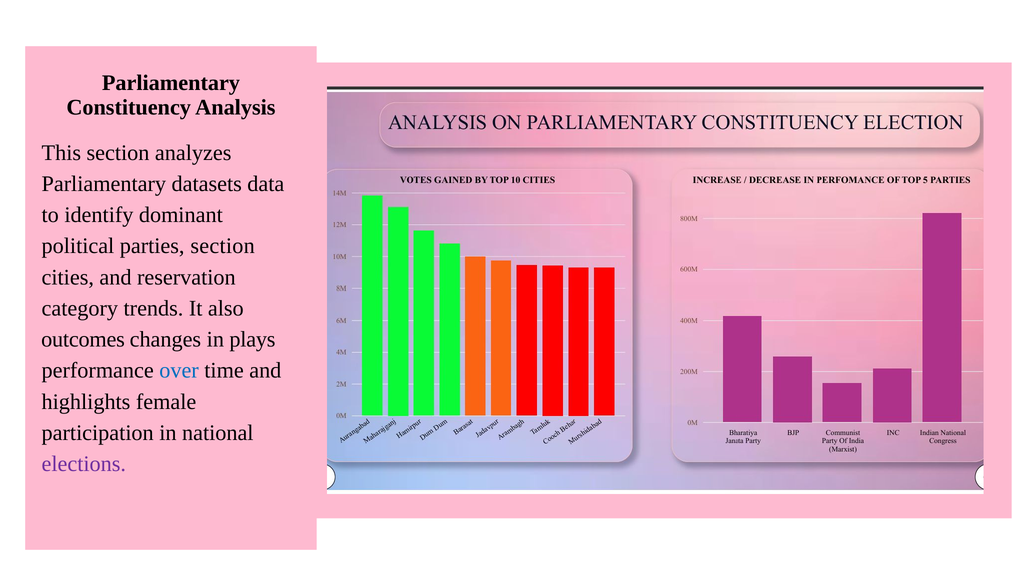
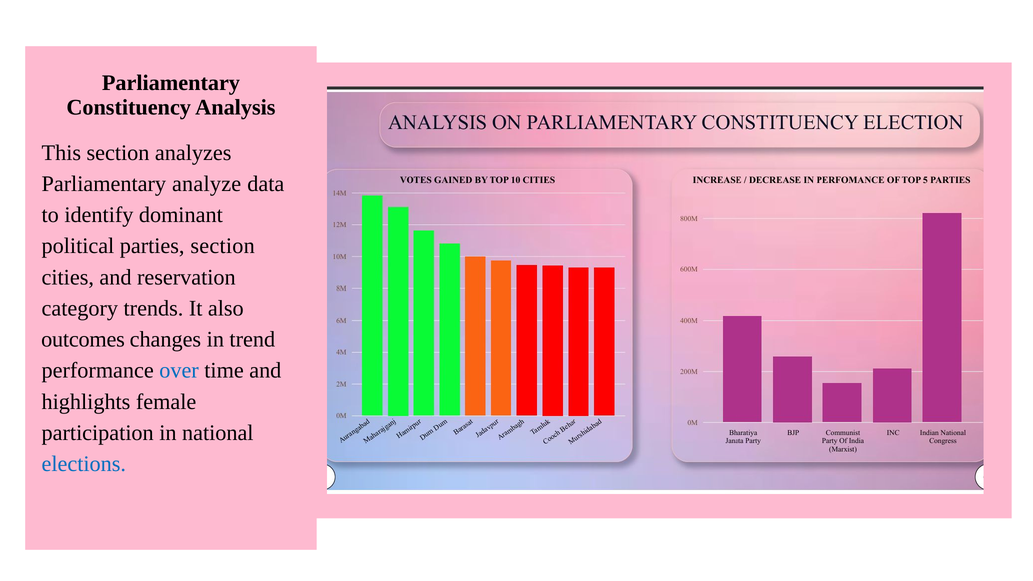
datasets: datasets -> analyze (207, 184)
plays: plays -> trend (252, 339)
elections colour: purple -> blue (84, 464)
